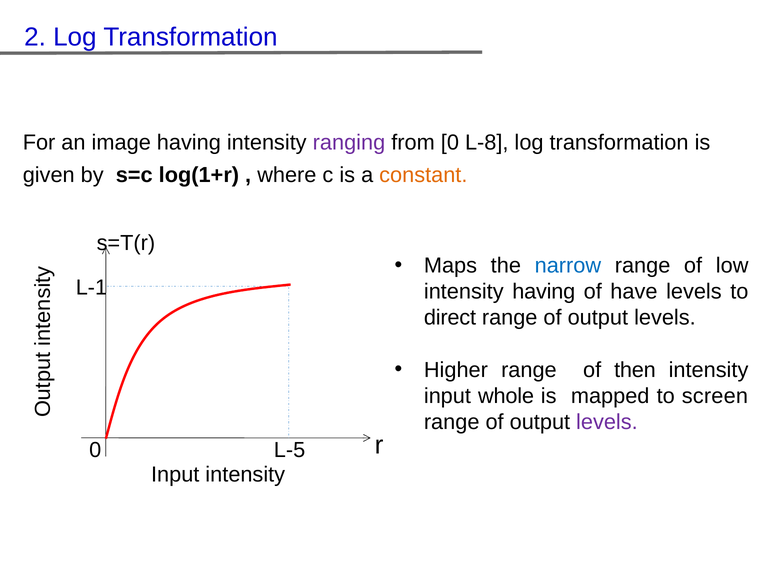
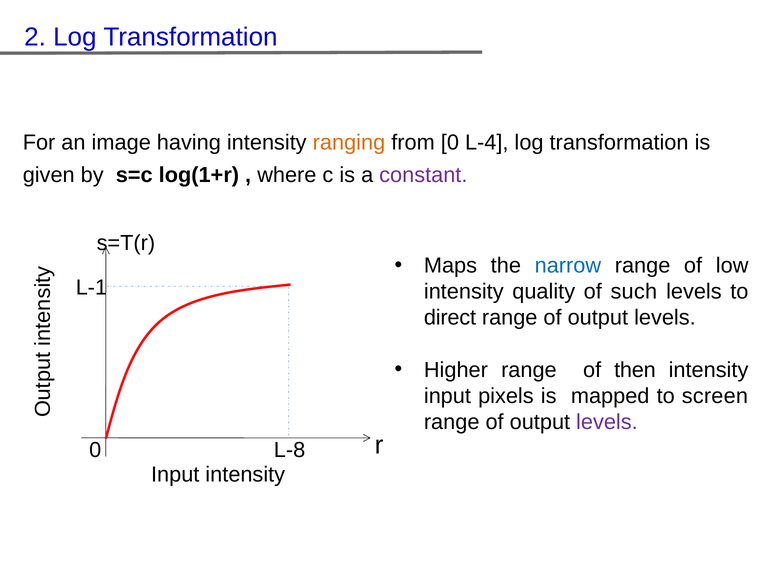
ranging colour: purple -> orange (349, 142)
L-8: L-8 -> L-4 (487, 142)
constant colour: orange -> purple (423, 175)
intensity having: having -> quality (544, 291)
have: have -> such (634, 291)
whole: whole -> pixels (506, 396)
L-5: L-5 -> L-8 (290, 450)
